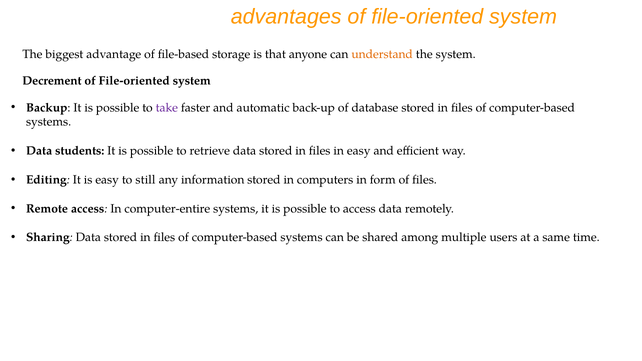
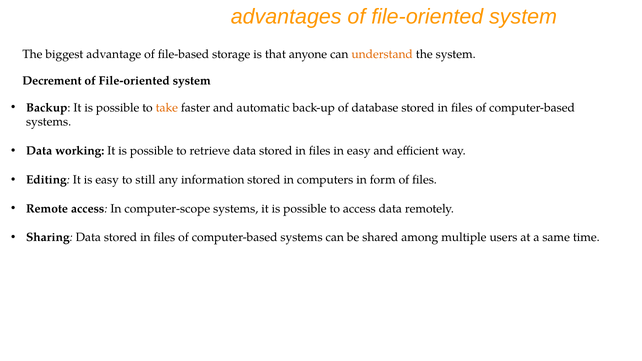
take colour: purple -> orange (167, 108)
students: students -> working (80, 151)
computer-entire: computer-entire -> computer-scope (167, 209)
